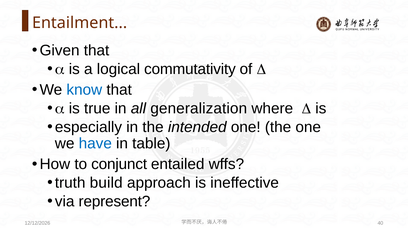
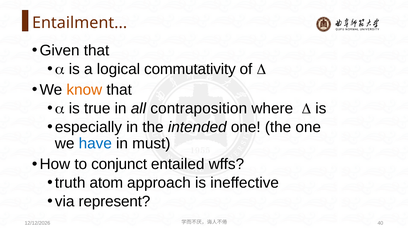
know colour: blue -> orange (84, 90)
generalization: generalization -> contraposition (199, 109)
table: table -> must (151, 144)
build: build -> atom (106, 183)
